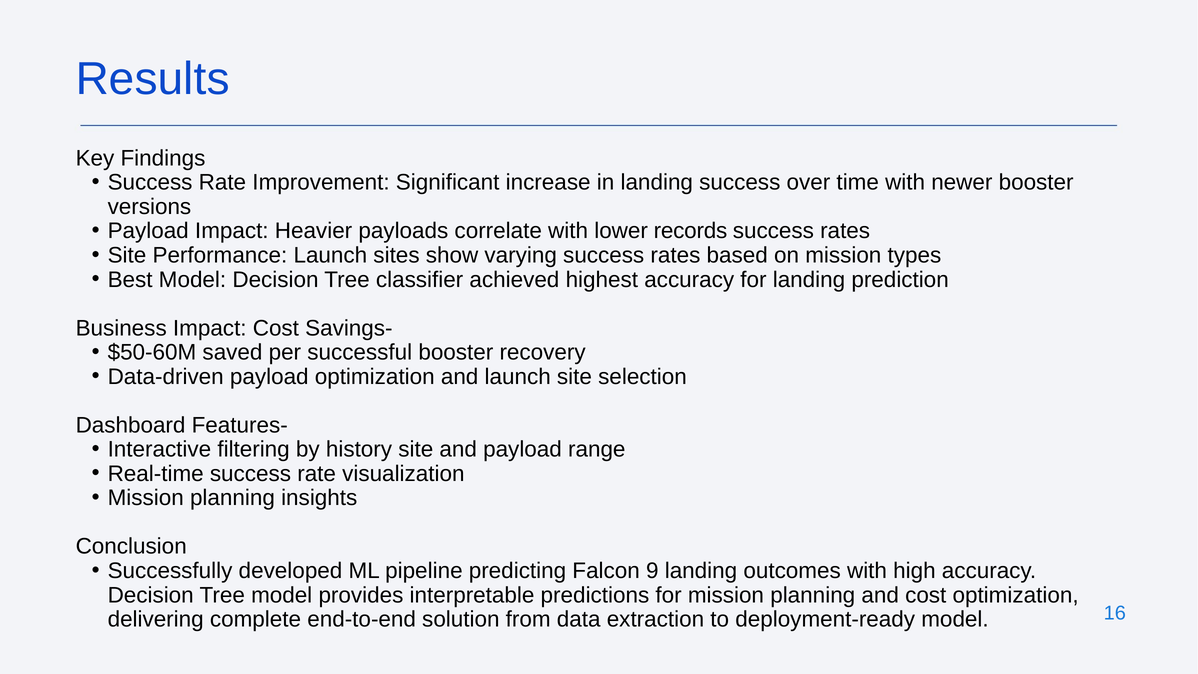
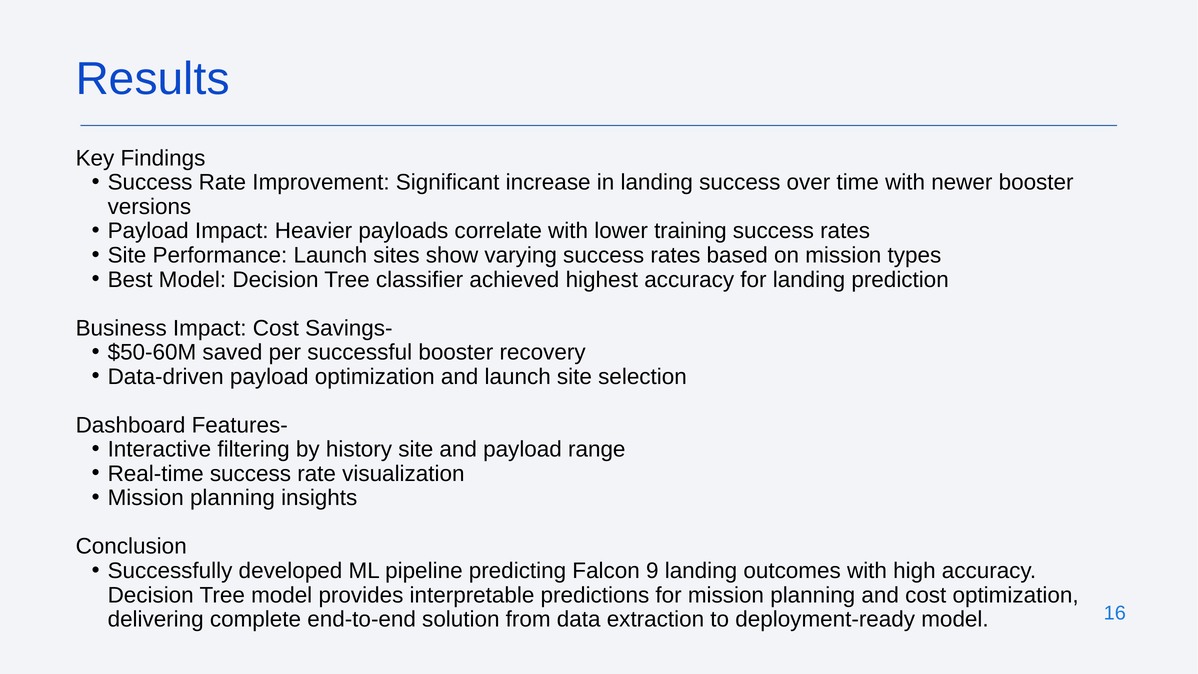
records: records -> training (690, 231)
